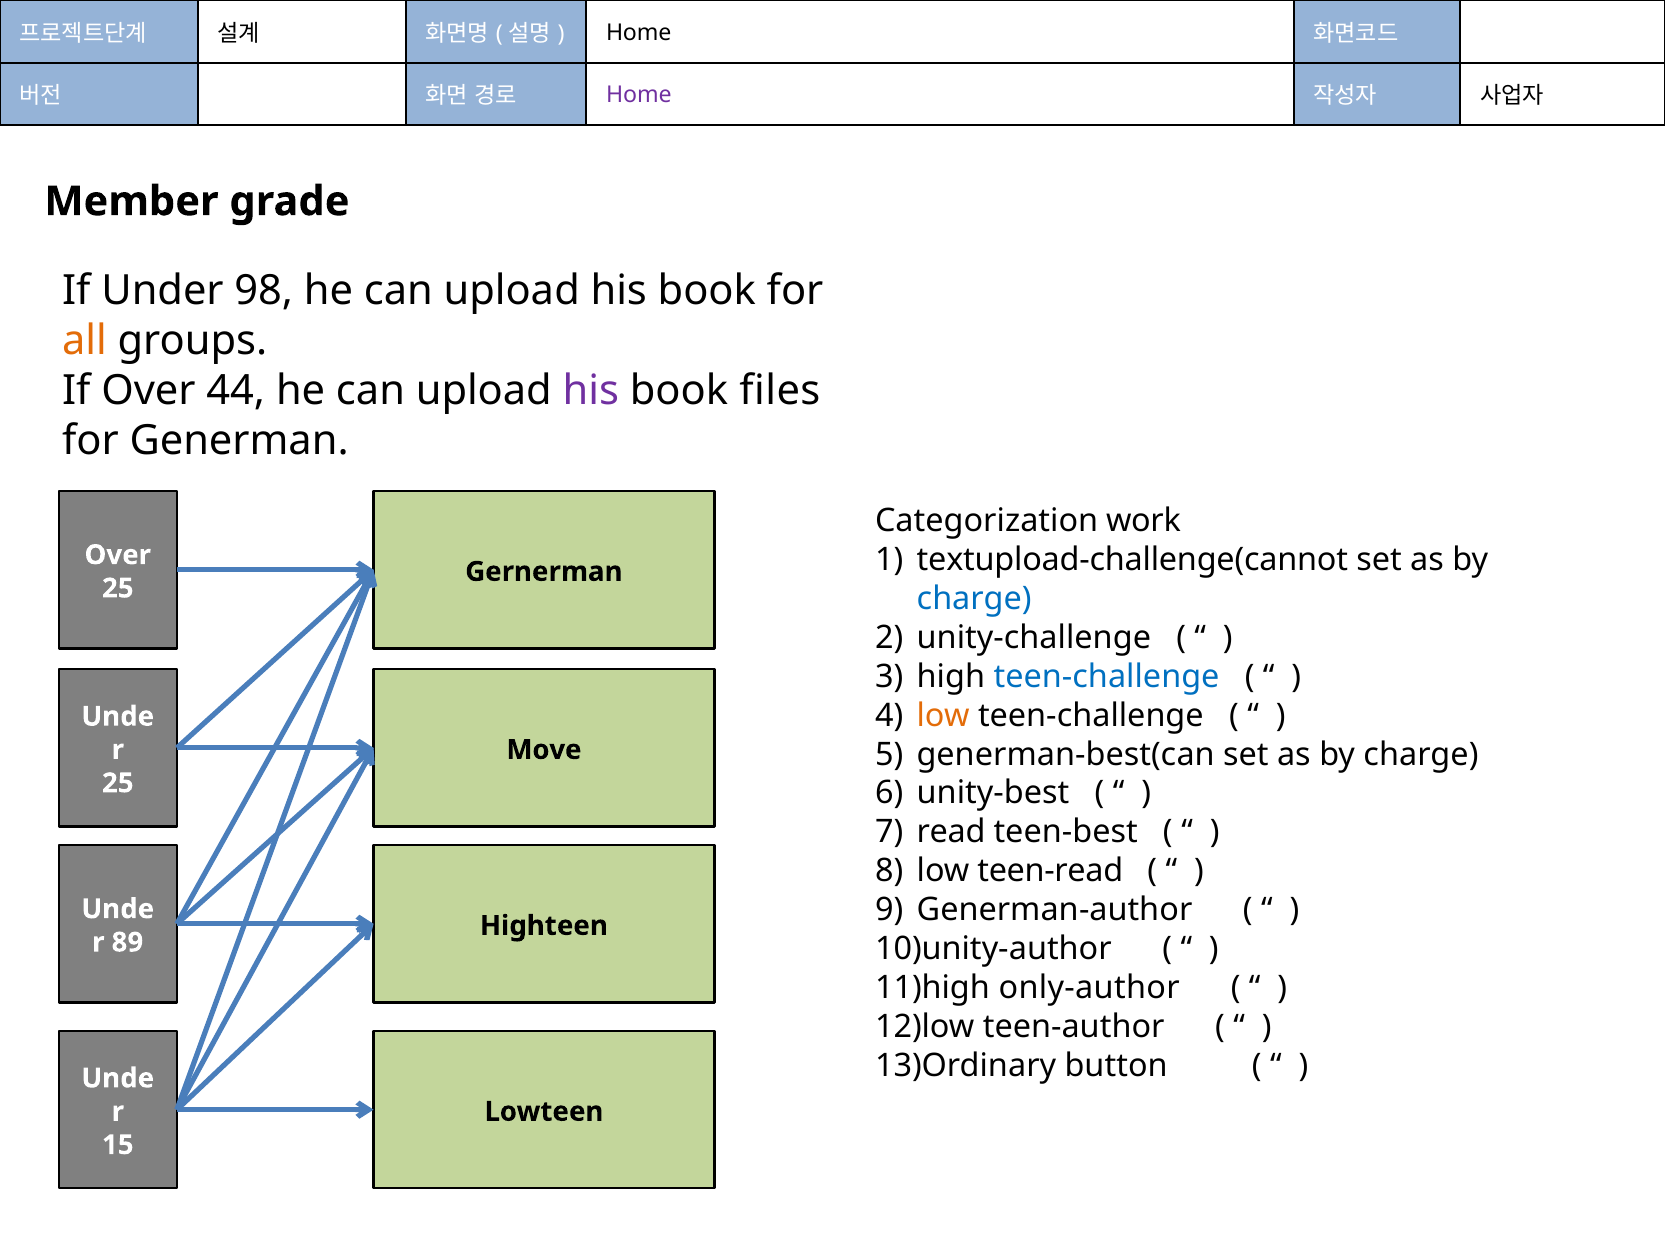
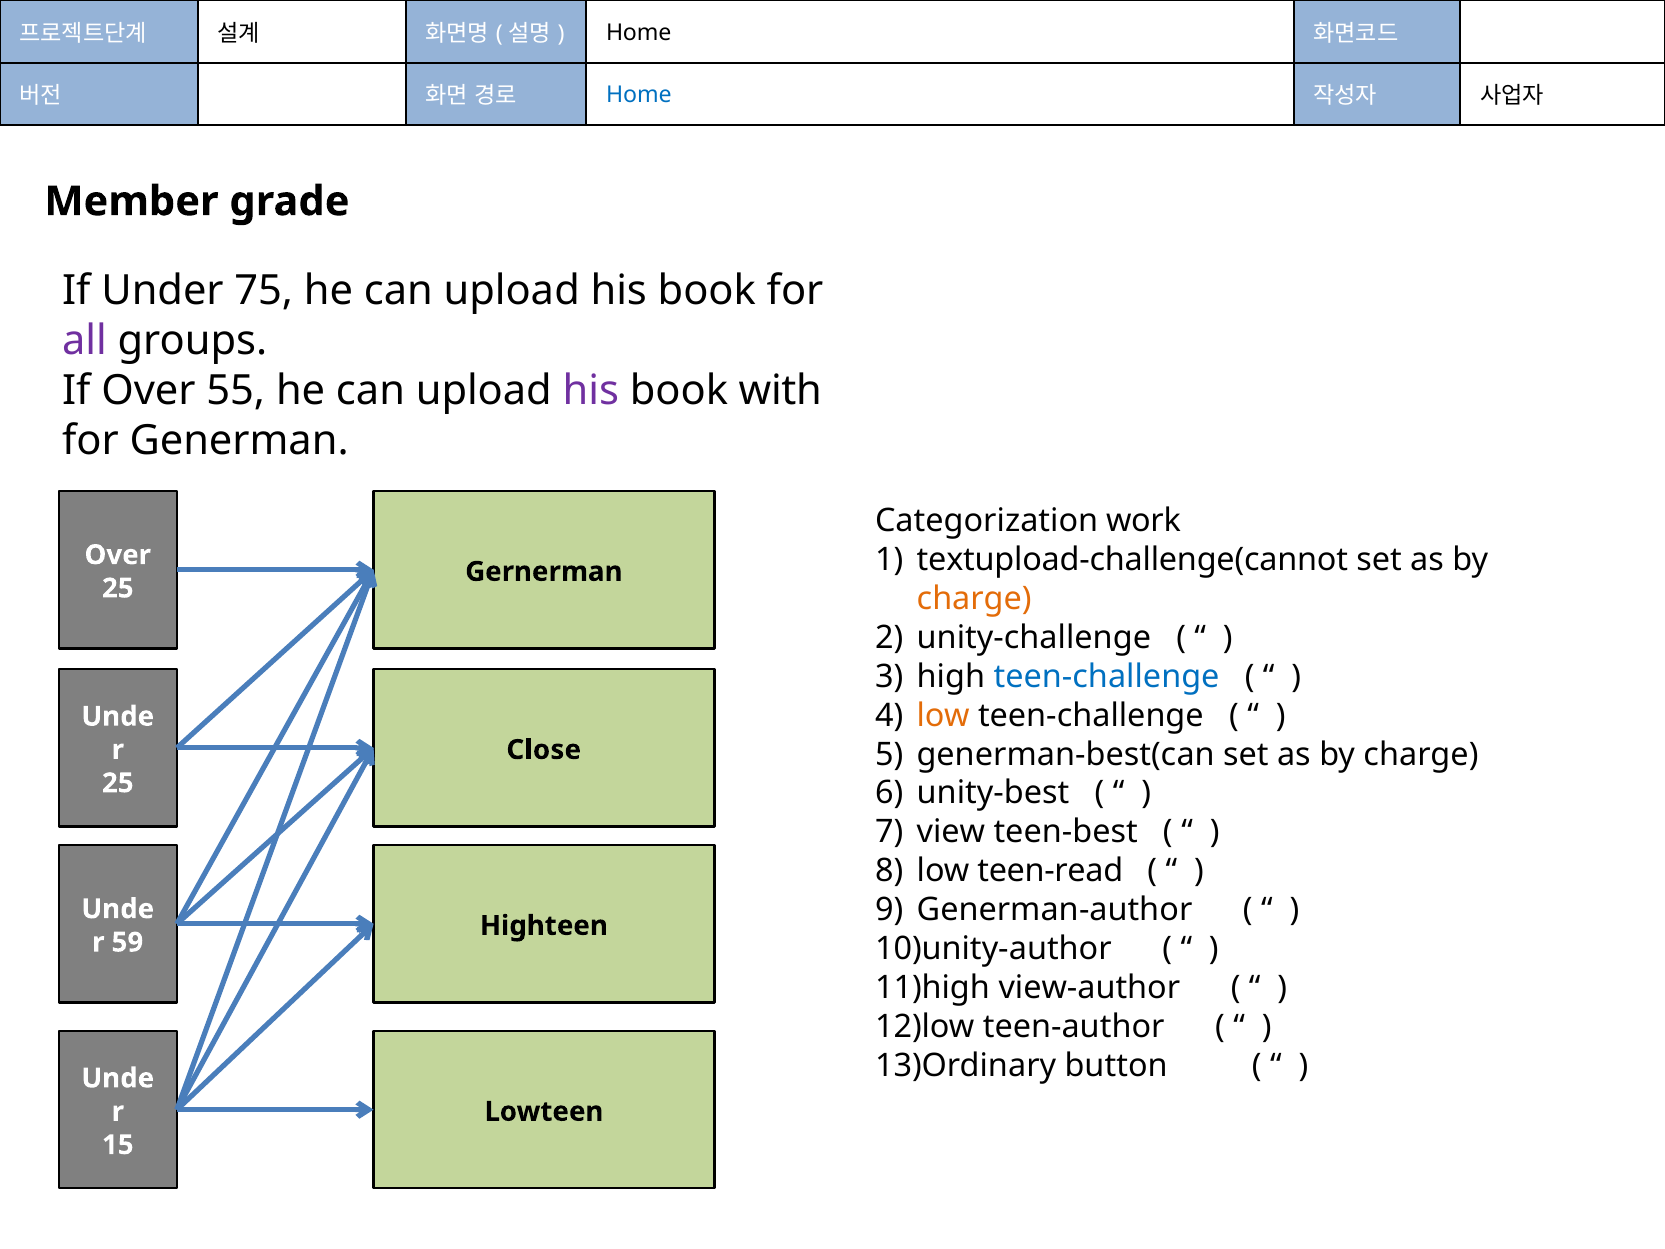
Home colour: purple -> blue (639, 95)
98: 98 -> 75 (264, 290)
all colour: orange -> purple (85, 340)
44: 44 -> 55 (236, 390)
files: files -> with (780, 390)
charge colour: blue -> orange (974, 599)
Move: Move -> Close (544, 750)
read: read -> view (951, 832)
89: 89 -> 59 (127, 942)
only-author: only-author -> view-author (1089, 987)
